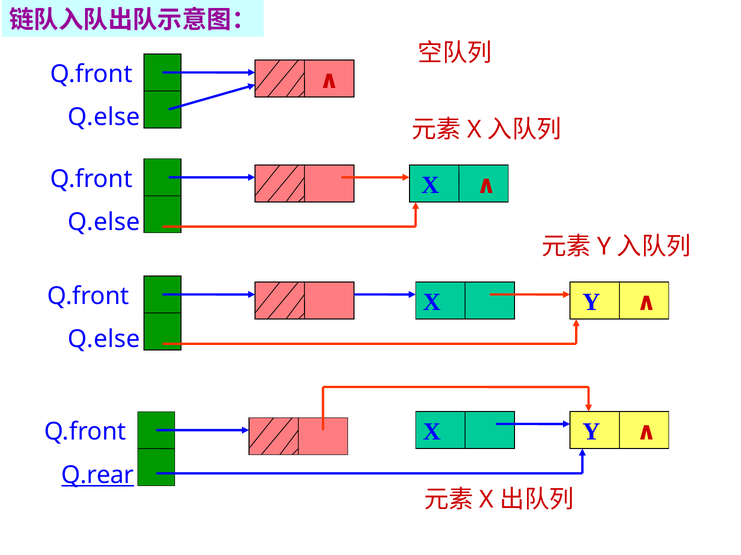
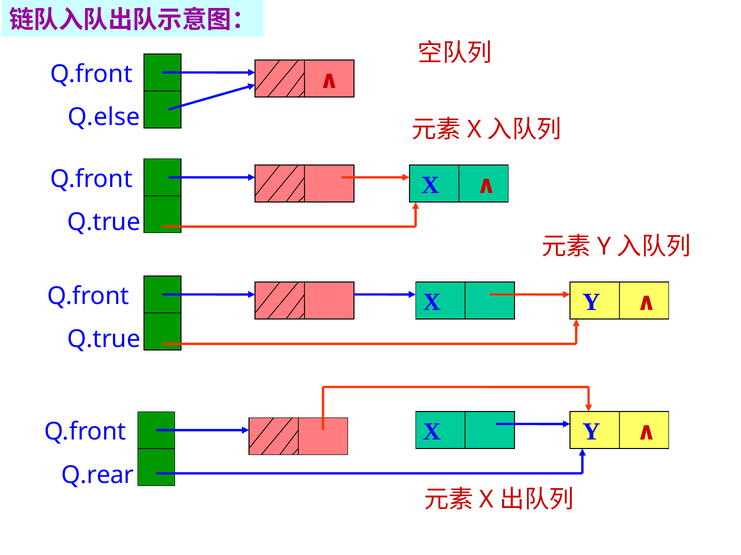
Q.else: Q.else -> Q.true (104, 222)
Q.else: Q.else -> Q.true (104, 340)
Q.rear underline: present -> none (98, 476)
